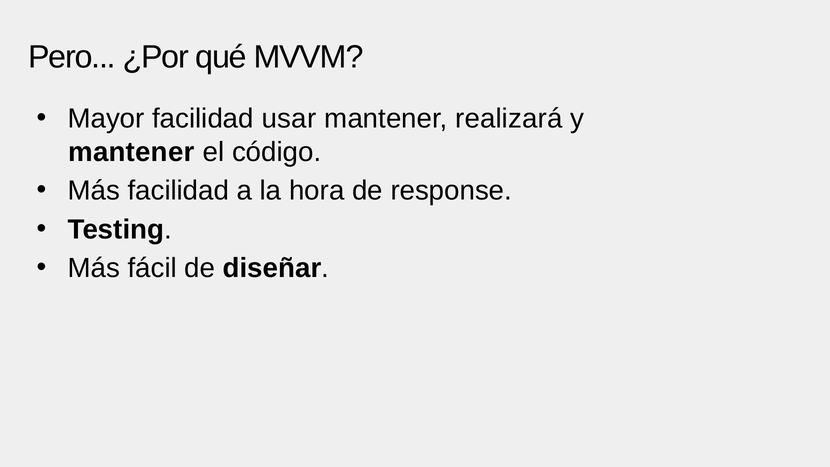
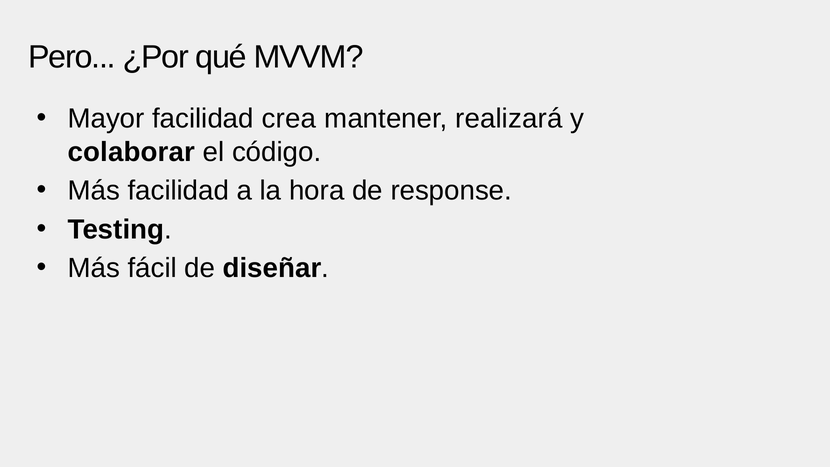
usar: usar -> crea (289, 119)
mantener: mantener -> colaborar (131, 152)
